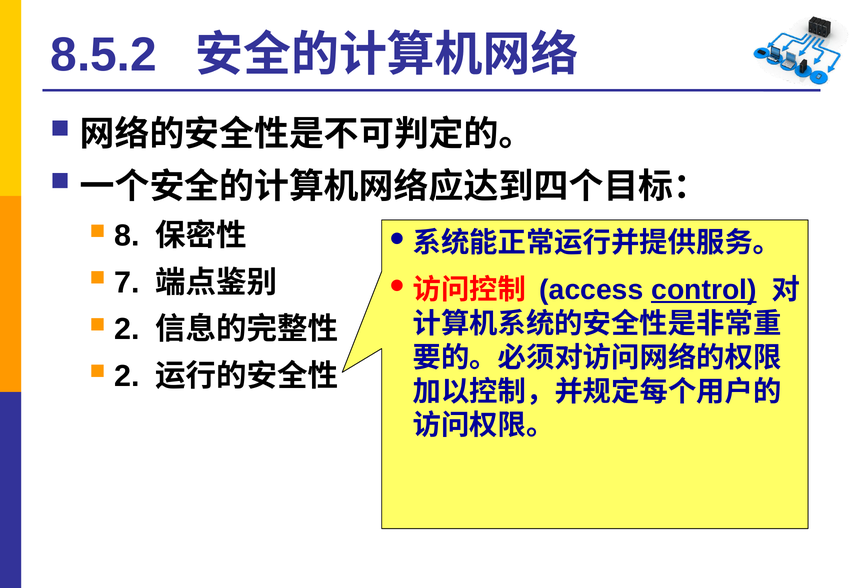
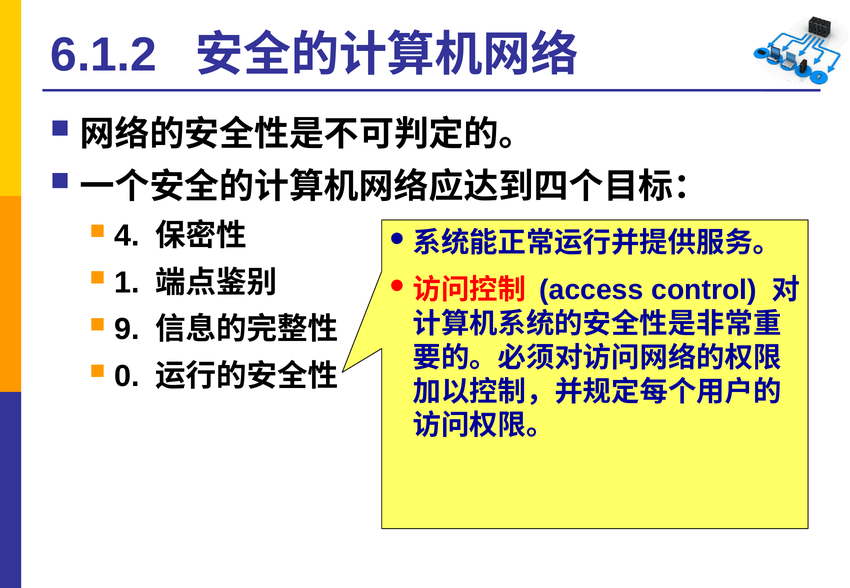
8.5.2: 8.5.2 -> 6.1.2 (104, 55)
8: 8 -> 4 (127, 236)
7: 7 -> 1 (127, 283)
control underline: present -> none (704, 290)
2: 2 -> 9 (127, 330)
2: 2 -> 0 (127, 376)
